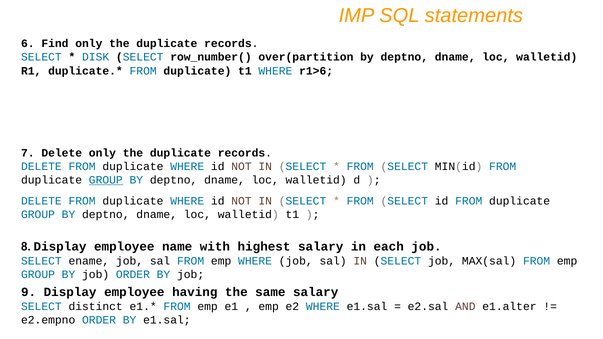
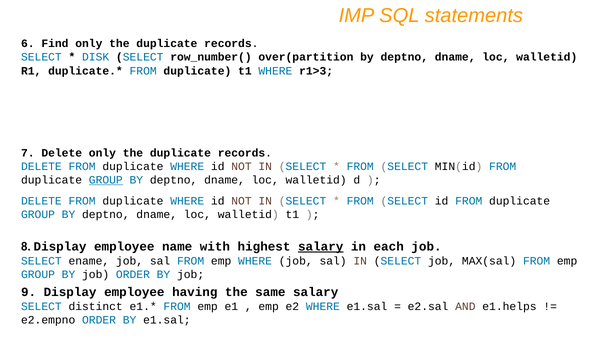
r1>6: r1>6 -> r1>3 (316, 71)
salary underline: none -> present (321, 247)
e1.alter: e1.alter -> e1.helps (509, 307)
